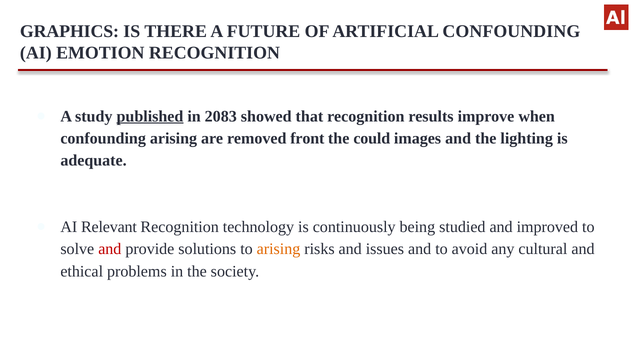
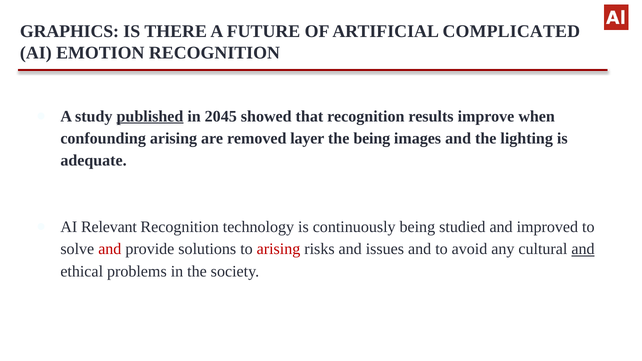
ARTIFICIAL CONFOUNDING: CONFOUNDING -> COMPLICATED (511, 32)
2083: 2083 -> 2045 (221, 116)
front: front -> layer (307, 138)
the could: could -> being (372, 138)
arising colour: orange -> red (279, 249)
and underline: none -> present (583, 249)
